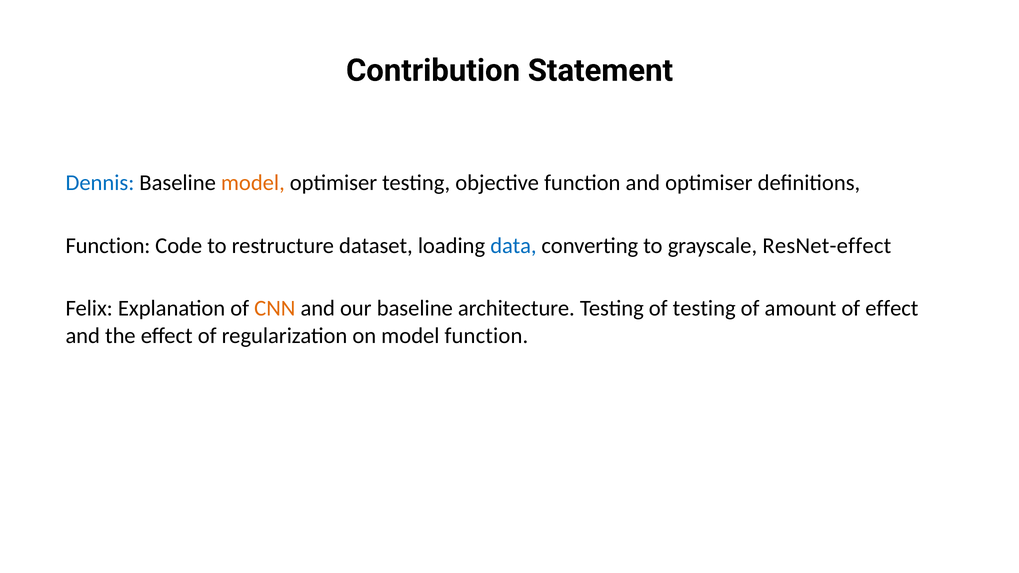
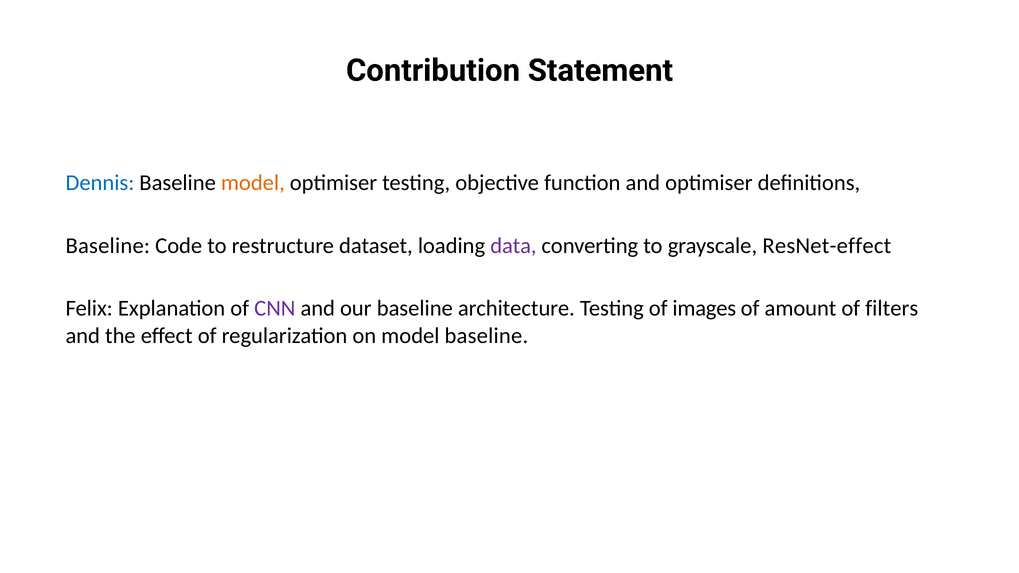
Function: Function -> Baseline (108, 246)
data colour: blue -> purple (513, 246)
CNN colour: orange -> purple (275, 309)
of testing: testing -> images (704, 309)
of effect: effect -> filters (892, 309)
model function: function -> baseline (486, 336)
